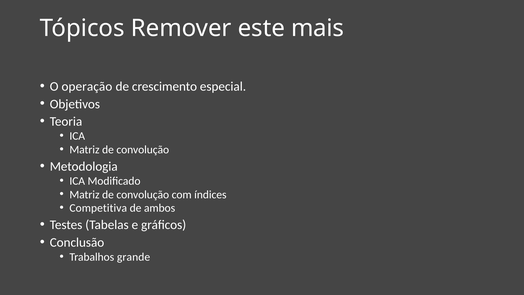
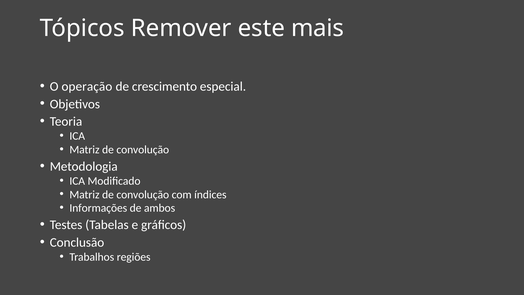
Competitiva: Competitiva -> Informações (98, 208)
grande: grande -> regiões (134, 257)
